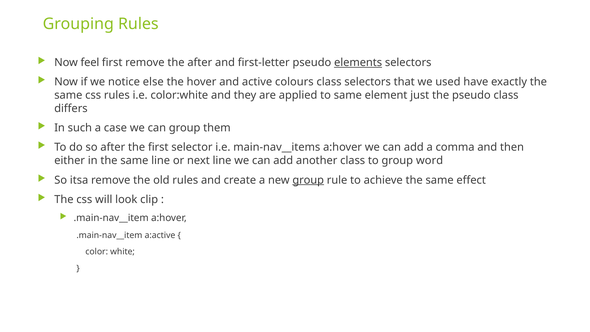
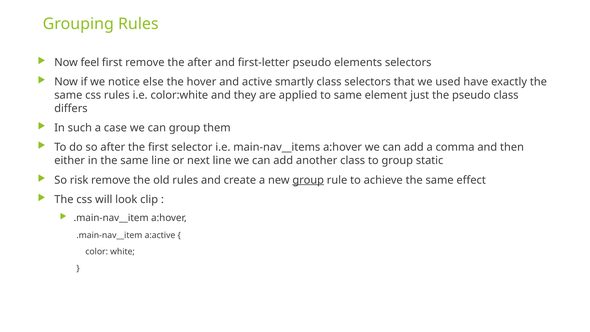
elements underline: present -> none (358, 62)
colours: colours -> smartly (294, 82)
word: word -> static (430, 161)
itsa: itsa -> risk (79, 180)
